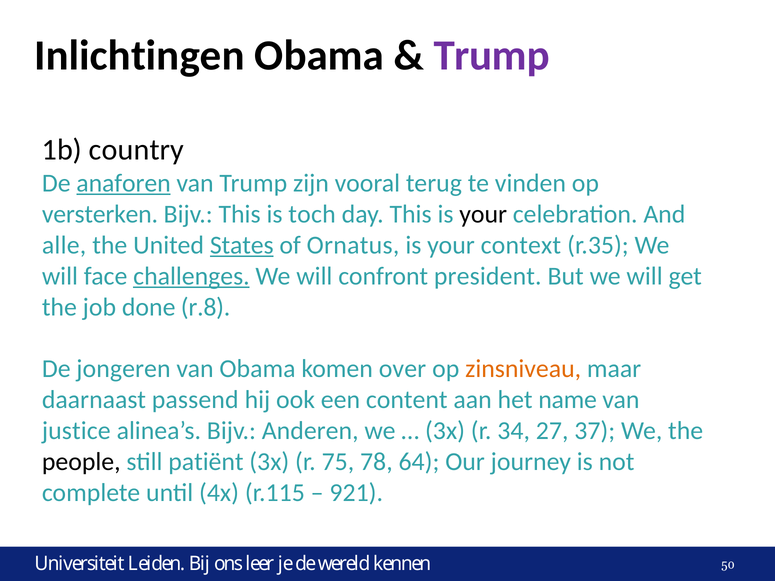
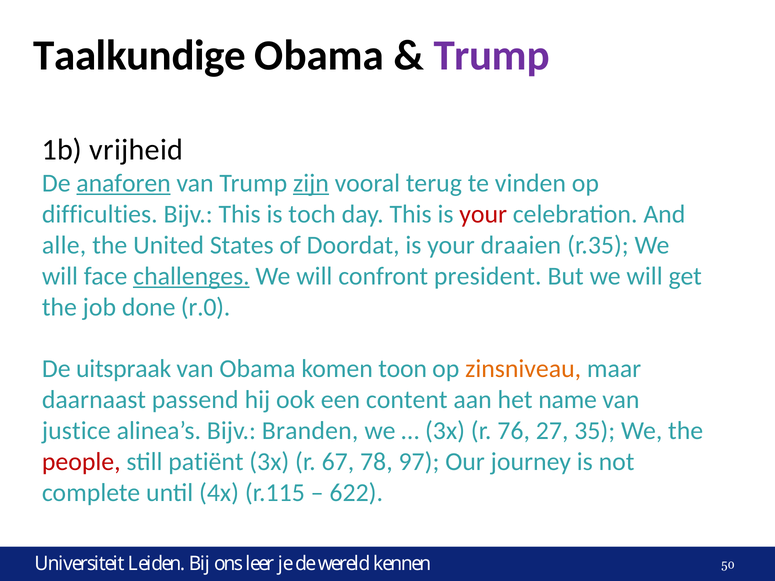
Inlichtingen: Inlichtingen -> Taalkundige (140, 56)
country: country -> vrijheid (136, 150)
zijn underline: none -> present (311, 183)
versterken: versterken -> difficulties (100, 214)
your colour: black -> red (483, 214)
States underline: present -> none (242, 245)
Ornatus: Ornatus -> Doordat (353, 245)
context: context -> draaien (521, 245)
r.8: r.8 -> r.0 (206, 307)
jongeren: jongeren -> uitspraak (124, 369)
over: over -> toon (403, 369)
Anderen: Anderen -> Branden (310, 431)
34: 34 -> 76 (514, 431)
37: 37 -> 35 (595, 431)
people colour: black -> red (81, 462)
75: 75 -> 67 (338, 462)
64: 64 -> 97 (419, 462)
921: 921 -> 622 (356, 493)
